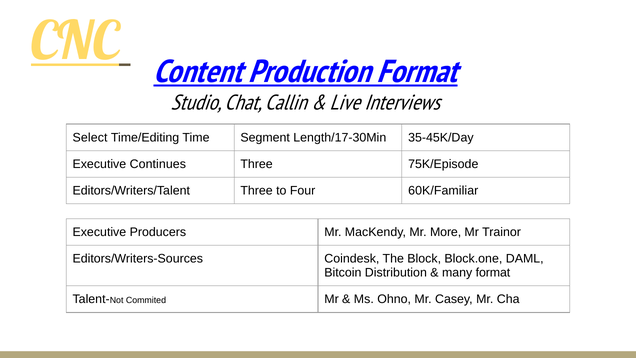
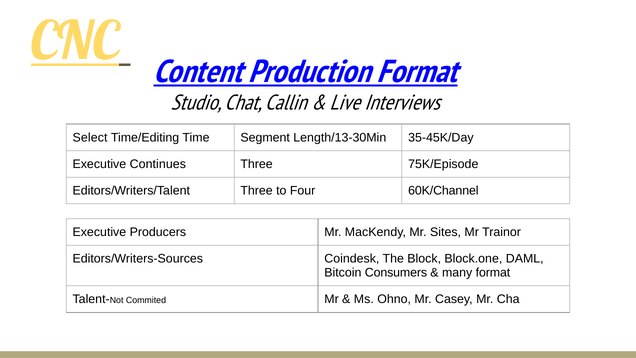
Length/17-30Min: Length/17-30Min -> Length/13-30Min (340, 137)
60K/Familiar: 60K/Familiar -> 60K/Channel (443, 191)
More: More -> Sites (446, 232)
Distribution: Distribution -> Consumers (396, 273)
